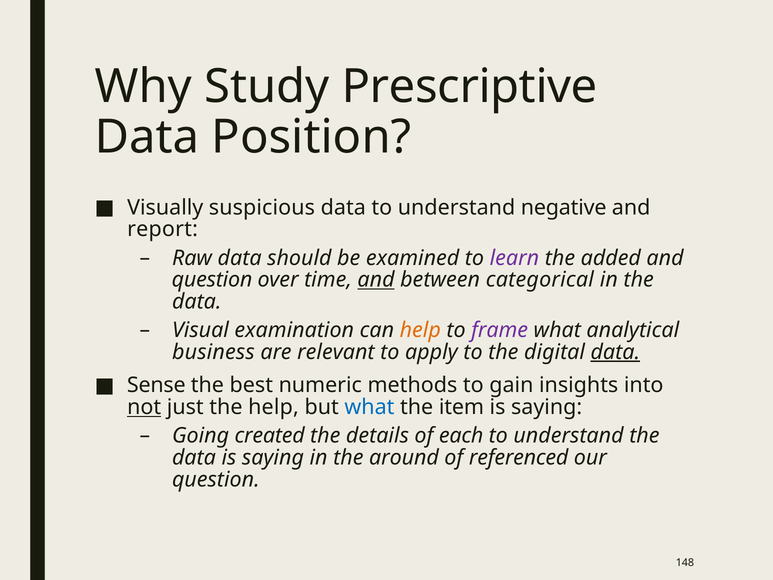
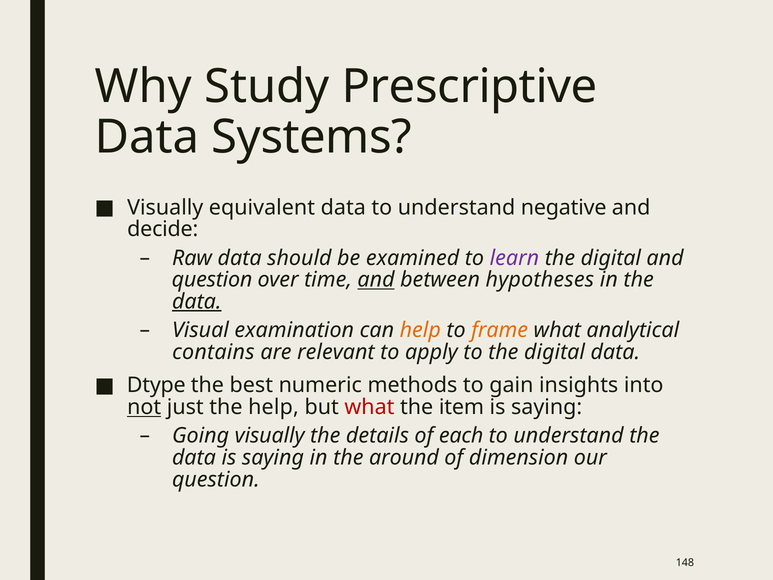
Position: Position -> Systems (312, 137)
suspicious: suspicious -> equivalent (262, 207)
report: report -> decide (163, 229)
added: added -> digital (611, 258)
categorical: categorical -> hypotheses (540, 280)
data underline: none -> present (197, 301)
frame colour: purple -> orange (500, 330)
business: business -> contains (213, 352)
data underline: present -> none (615, 352)
Sense: Sense -> Dtype (156, 385)
what colour: blue -> red (369, 407)
Going created: created -> visually (270, 436)
referenced: referenced -> dimension (519, 457)
